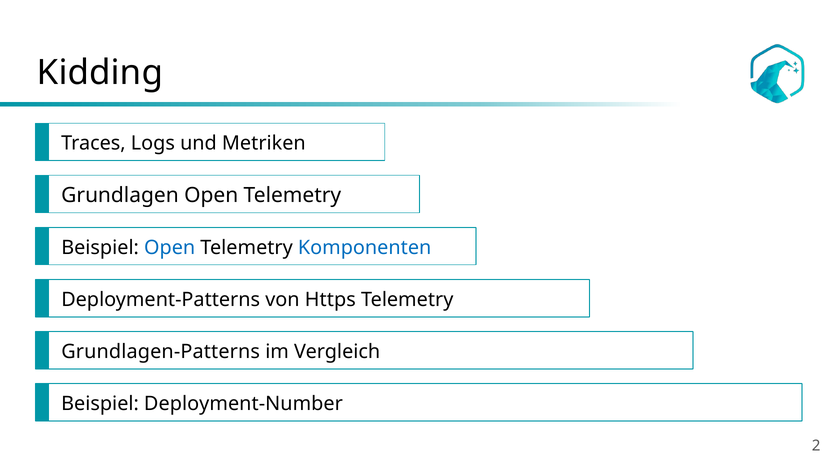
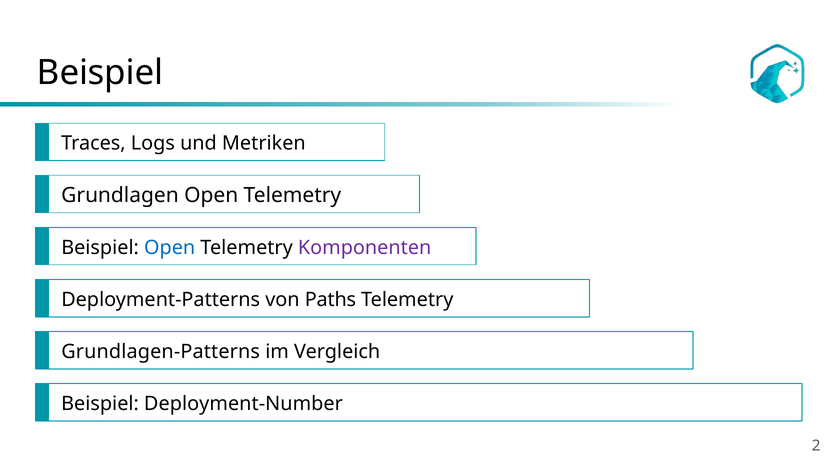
Kidding: Kidding -> Beispiel (100, 73)
Komponenten colour: blue -> purple (365, 247)
Https: Https -> Paths (330, 299)
